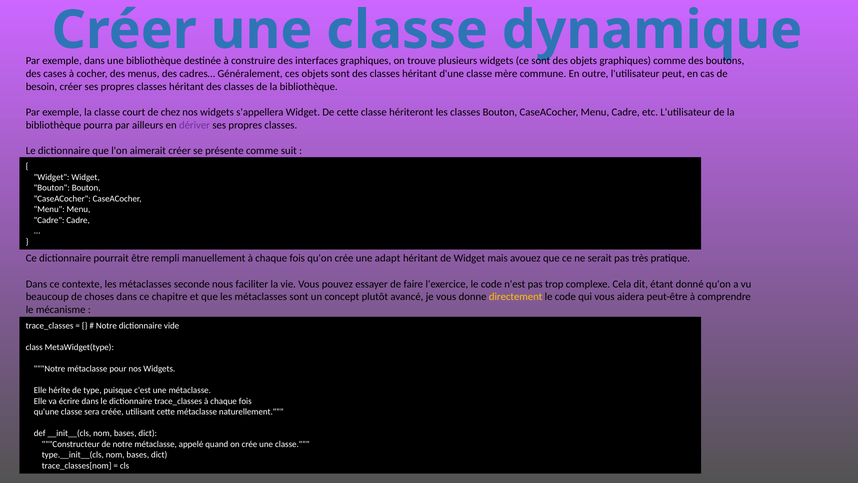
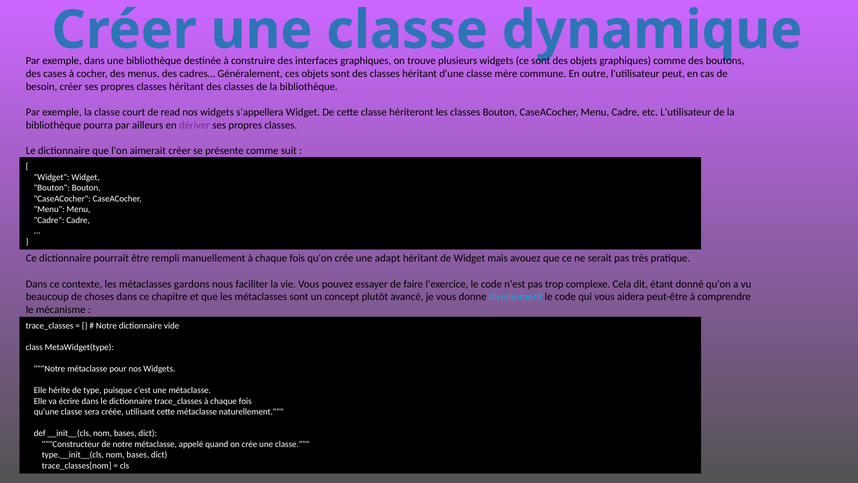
chez: chez -> read (170, 112)
seconde: seconde -> gardons (192, 284)
directement colour: yellow -> light blue (516, 297)
